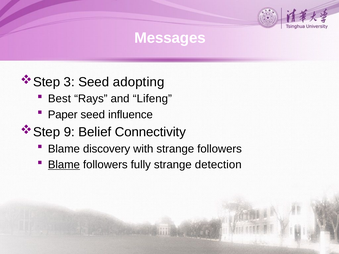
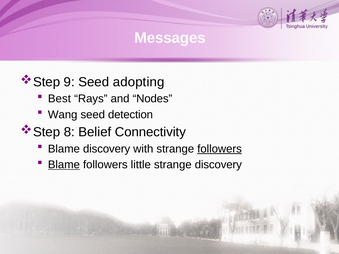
3: 3 -> 9 (69, 82)
Lifeng: Lifeng -> Nodes (152, 99)
Paper: Paper -> Wang (63, 115)
influence: influence -> detection (130, 115)
9: 9 -> 8 (69, 132)
followers underline: none -> present (220, 149)
fully: fully -> little (141, 165)
strange detection: detection -> discovery (218, 165)
